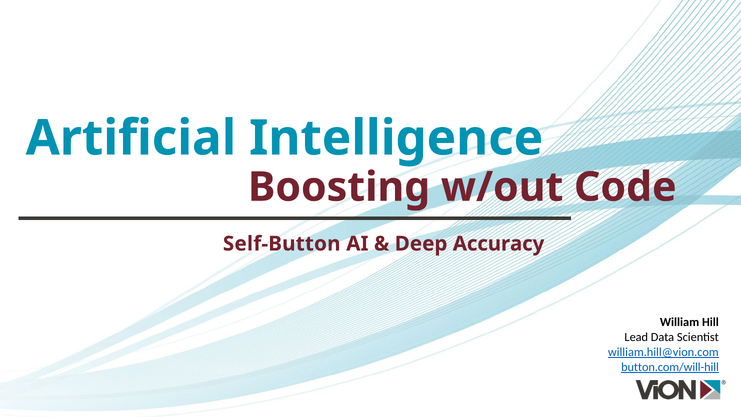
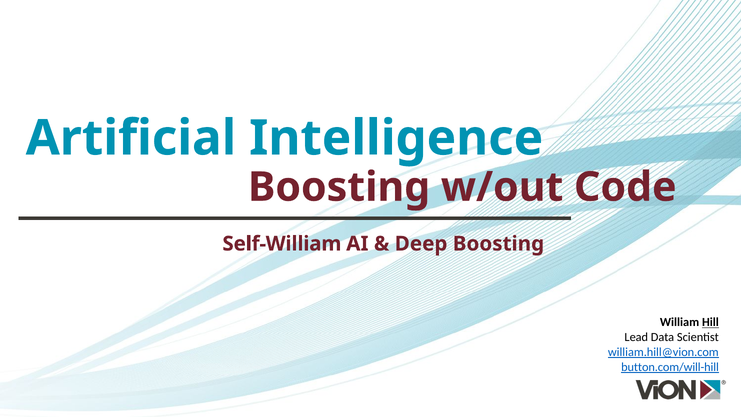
Self-Button: Self-Button -> Self-William (282, 244)
Deep Accuracy: Accuracy -> Boosting (498, 244)
Hill underline: none -> present (710, 322)
